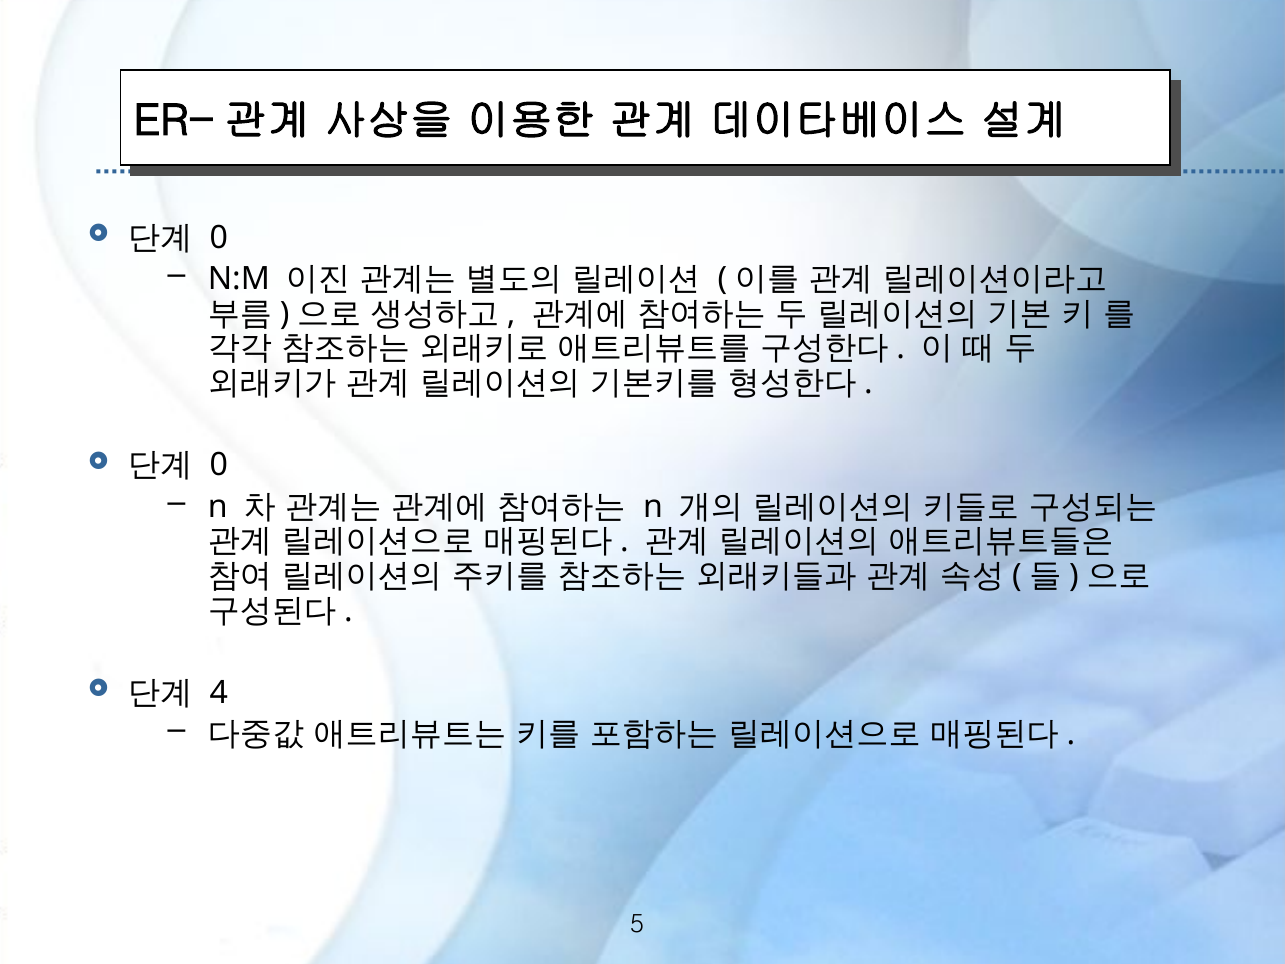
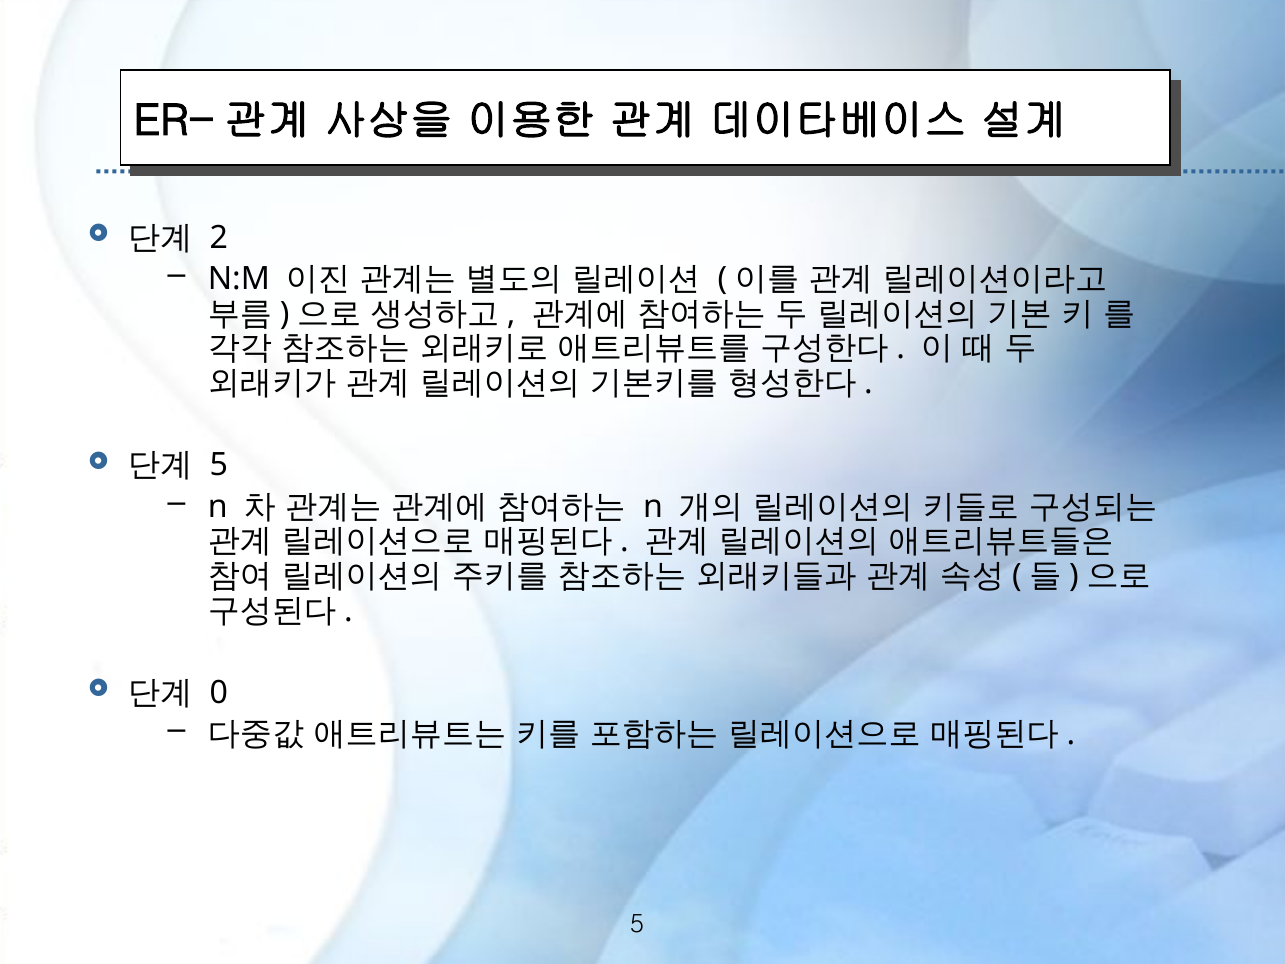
0: 0 -> 2 (219, 238)
0: 0 -> 5 (219, 465)
4: 4 -> 0 (219, 693)
